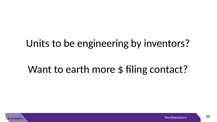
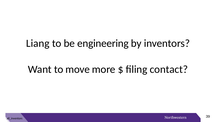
Units: Units -> Liang (38, 43)
earth: earth -> move (78, 69)
